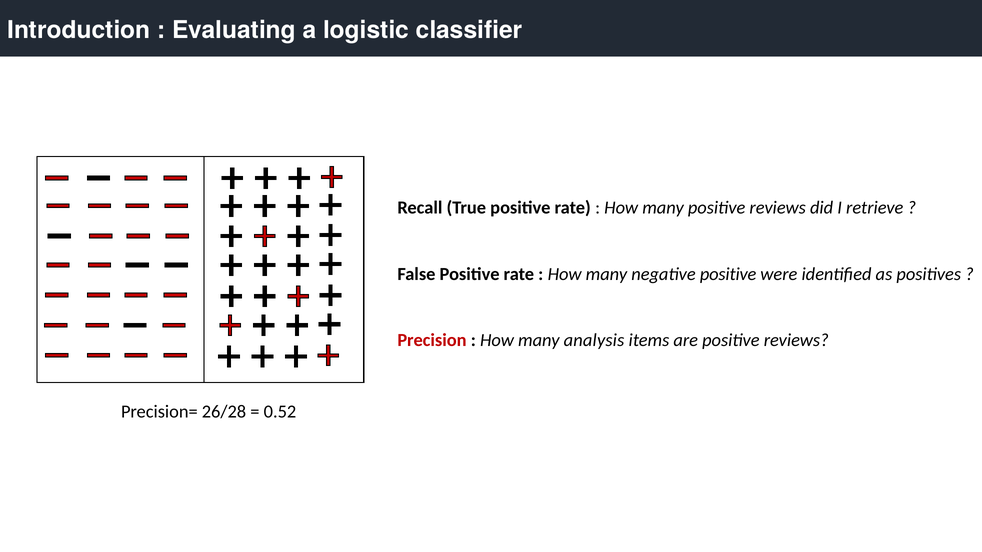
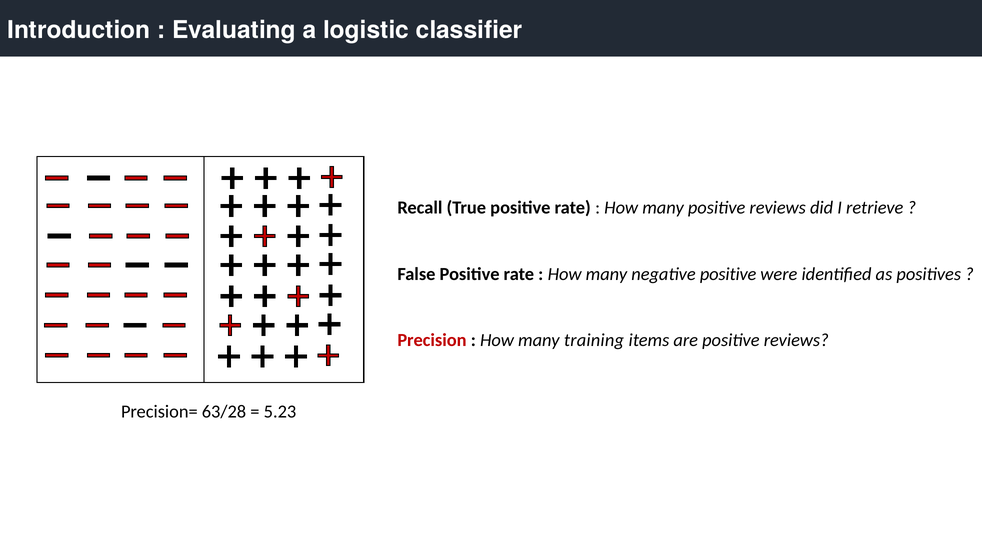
analysis: analysis -> training (594, 341)
26/28: 26/28 -> 63/28 (224, 412)
0.52: 0.52 -> 5.23 (280, 412)
